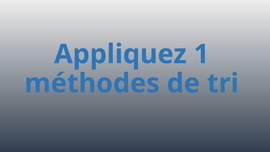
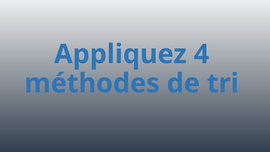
1: 1 -> 4 (201, 54)
